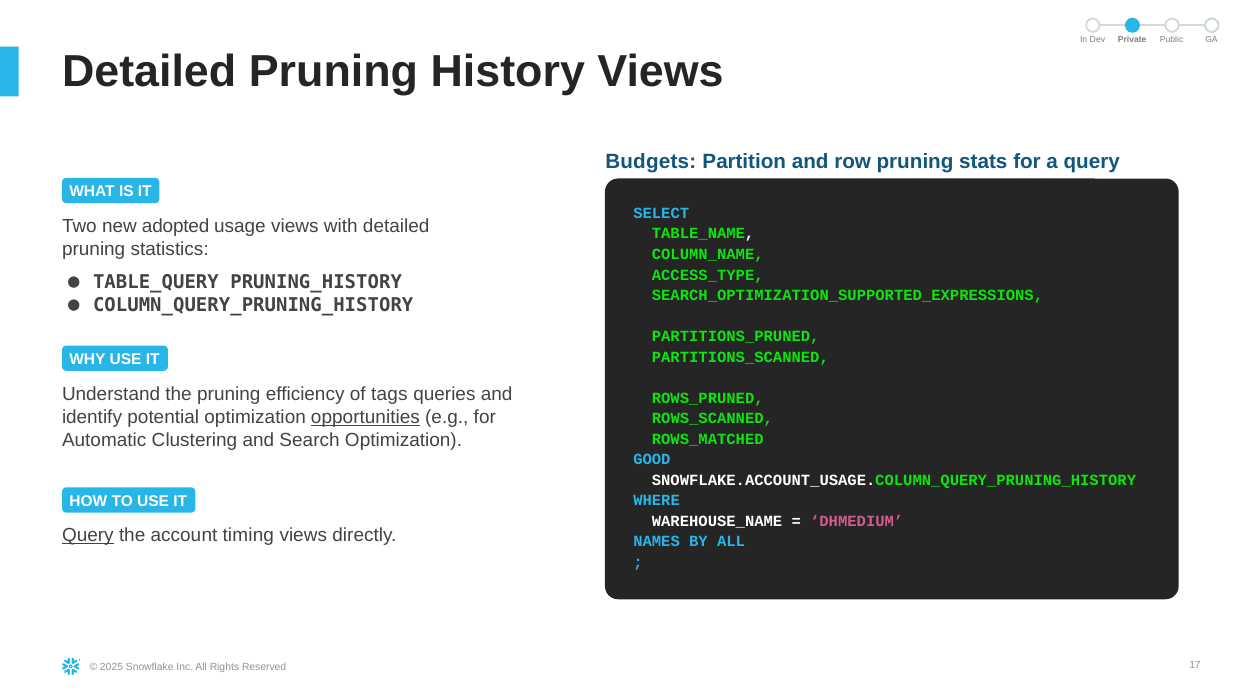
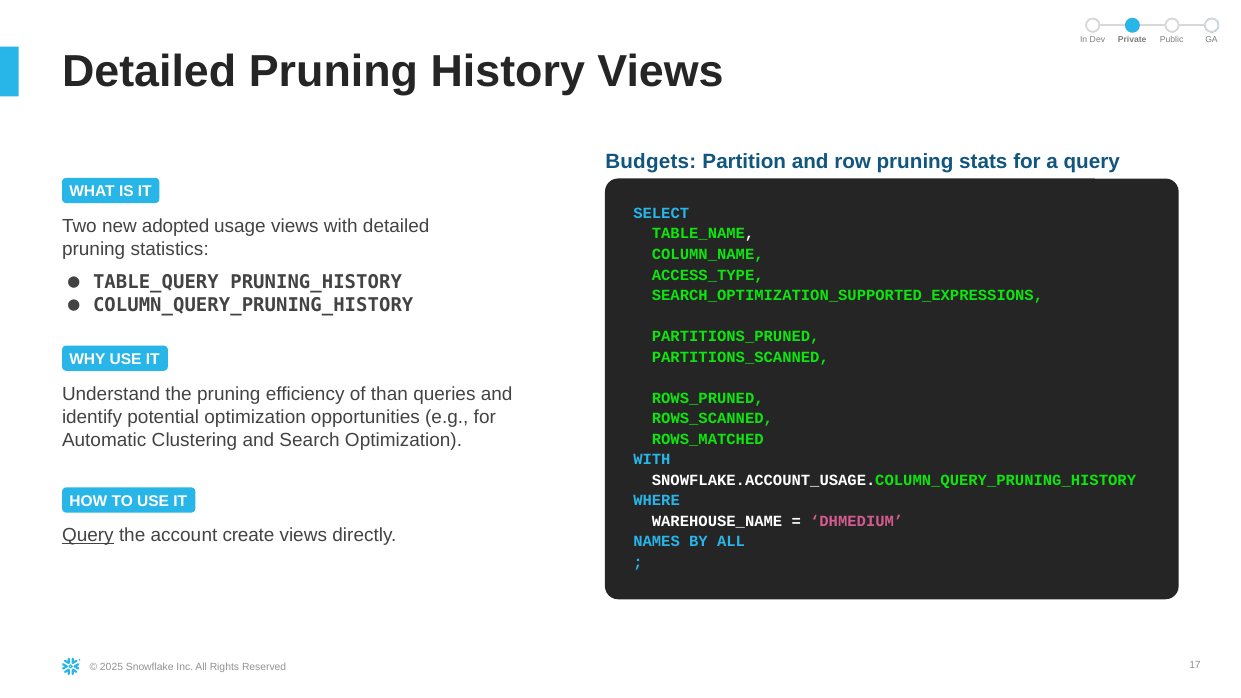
tags: tags -> than (389, 394)
opportunities underline: present -> none (365, 417)
GOOD: GOOD -> WITH (652, 460)
timing: timing -> create (248, 536)
